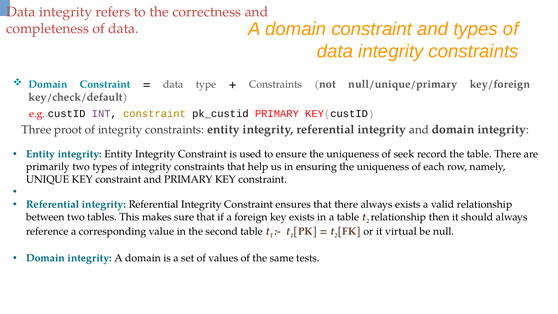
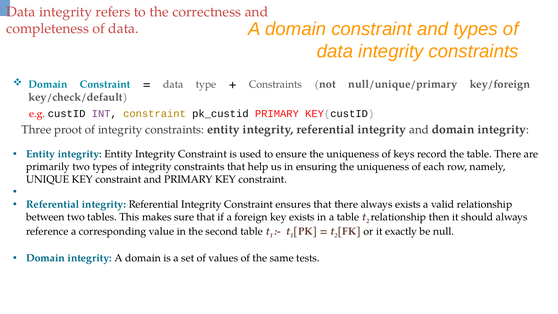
seek: seek -> keys (404, 154)
virtual: virtual -> exactly (401, 231)
